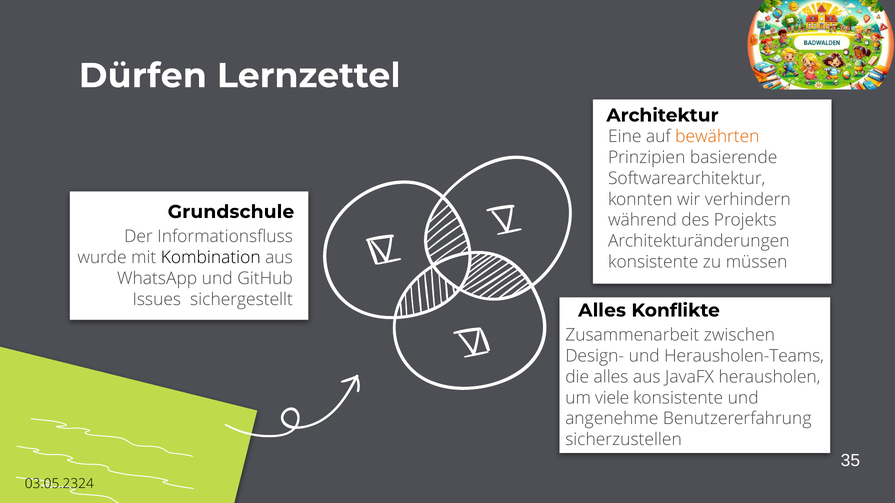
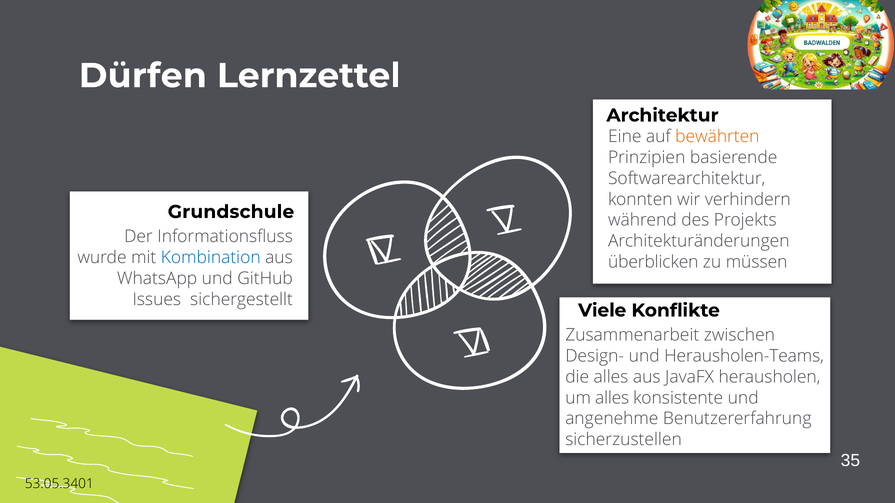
Kombination colour: black -> blue (211, 258)
konsistente: konsistente -> überblicken (653, 262)
Alles: Alles -> Viele (602, 311)
um viele: viele -> alles (612, 398)
03.05.2324: 03.05.2324 -> 53.05.3401 (59, 484)
